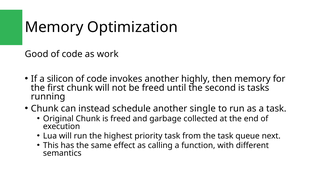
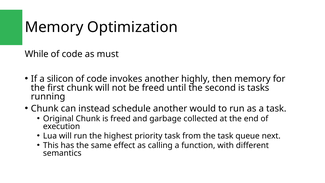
Good: Good -> While (37, 54)
work: work -> must (108, 54)
single: single -> would (203, 109)
